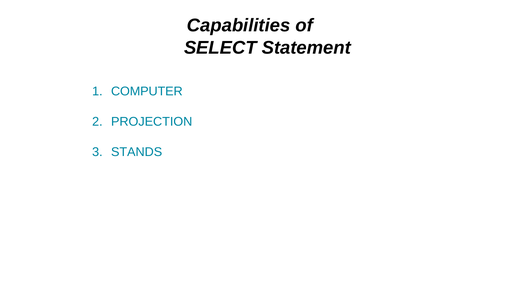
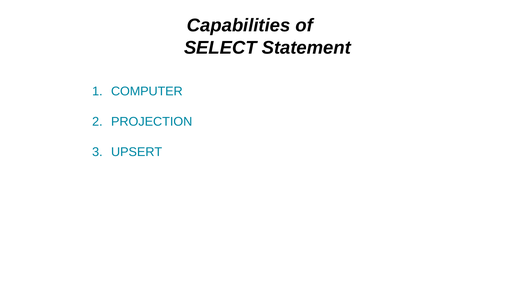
STANDS: STANDS -> UPSERT (137, 152)
